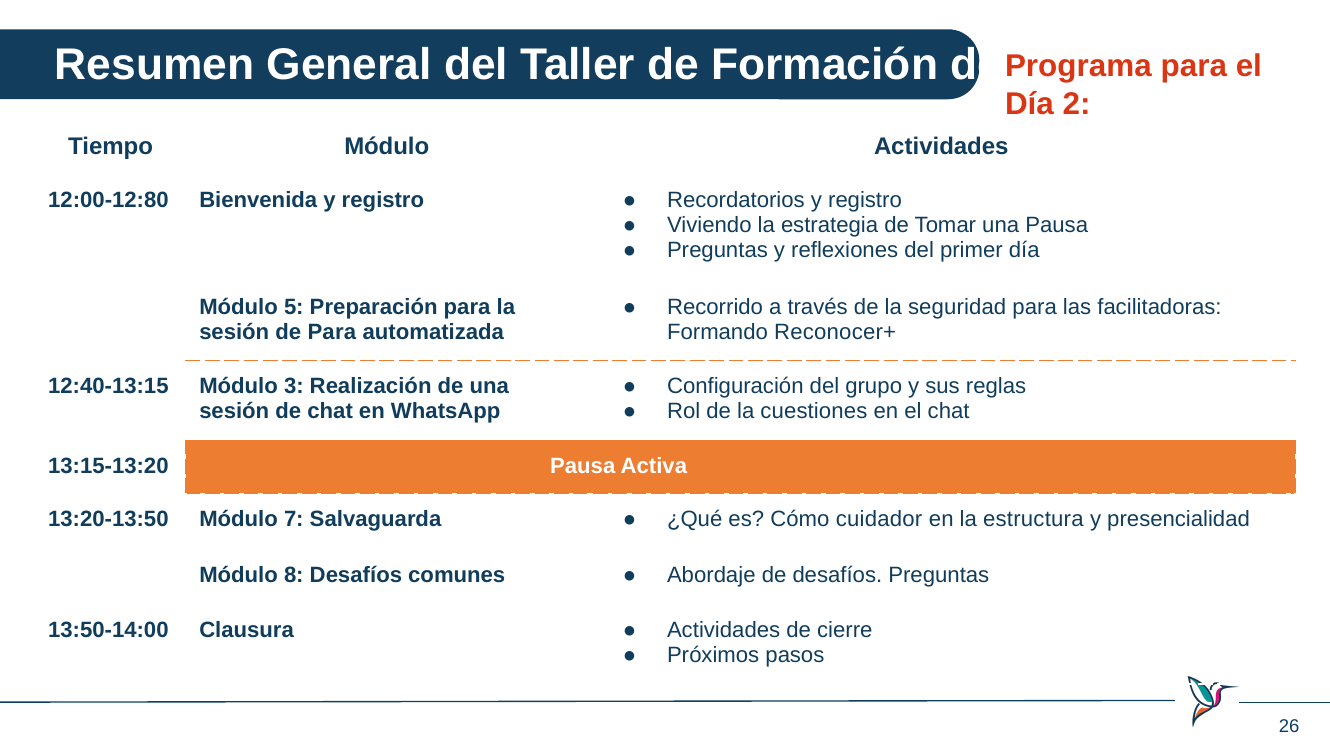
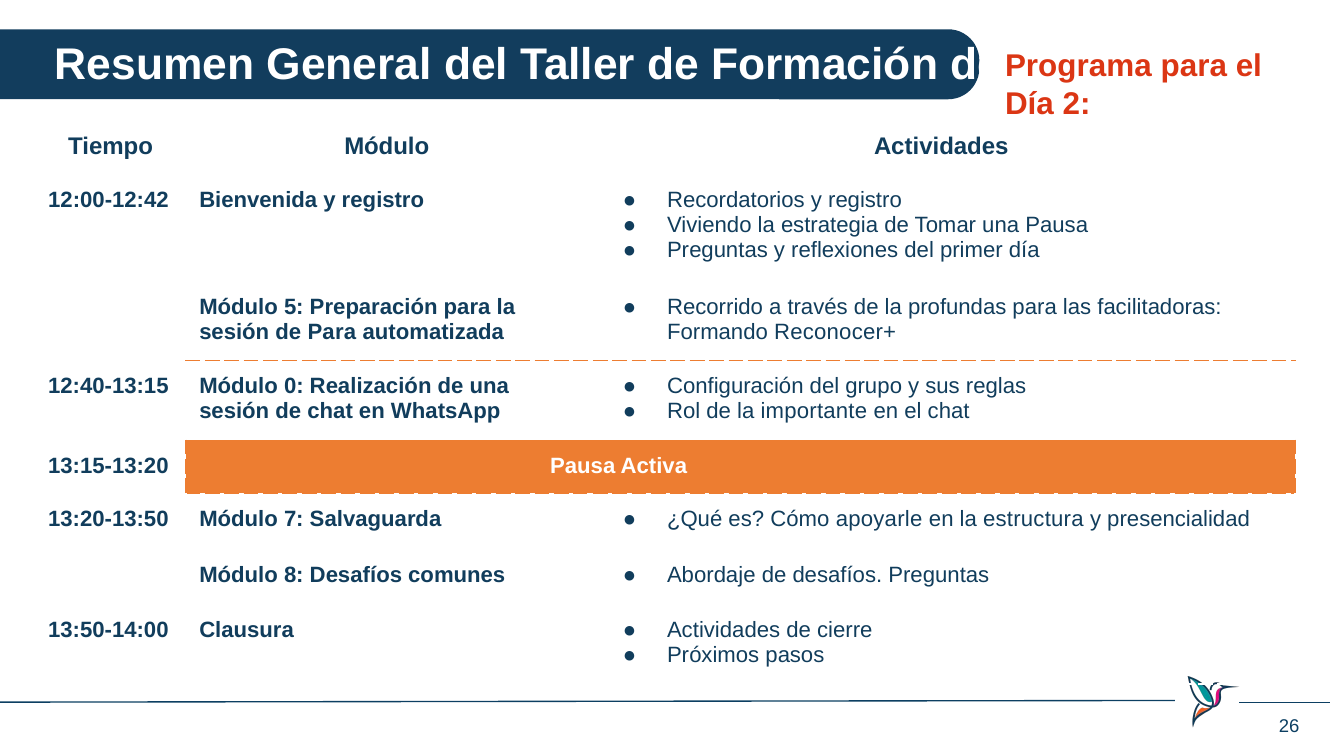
12:00-12:80: 12:00-12:80 -> 12:00-12:42 (108, 201)
seguridad: seguridad -> profundas (957, 307)
3: 3 -> 0 (294, 387)
cuestiones: cuestiones -> importante (814, 412)
cuidador: cuidador -> apoyarle (879, 520)
